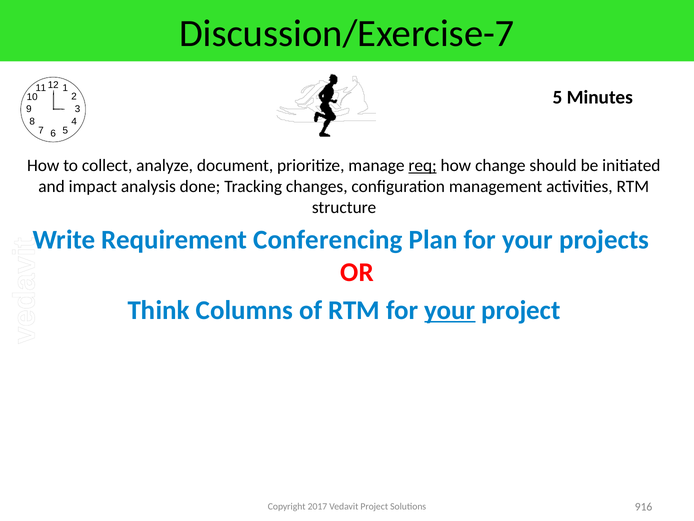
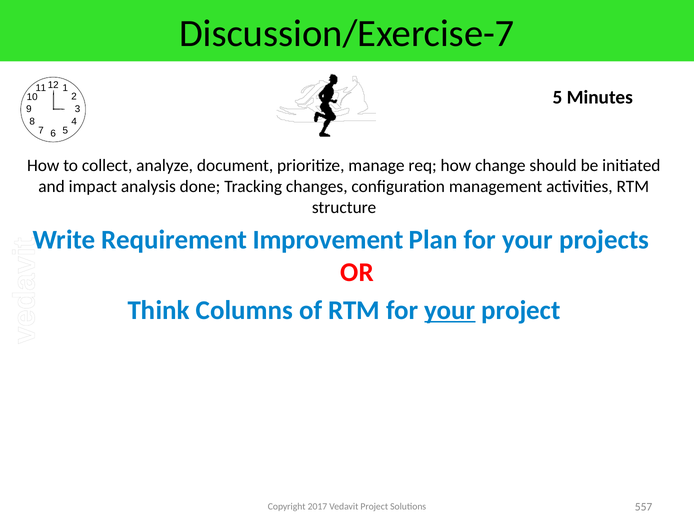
req underline: present -> none (423, 165)
Conferencing: Conferencing -> Improvement (328, 240)
916: 916 -> 557 (644, 506)
